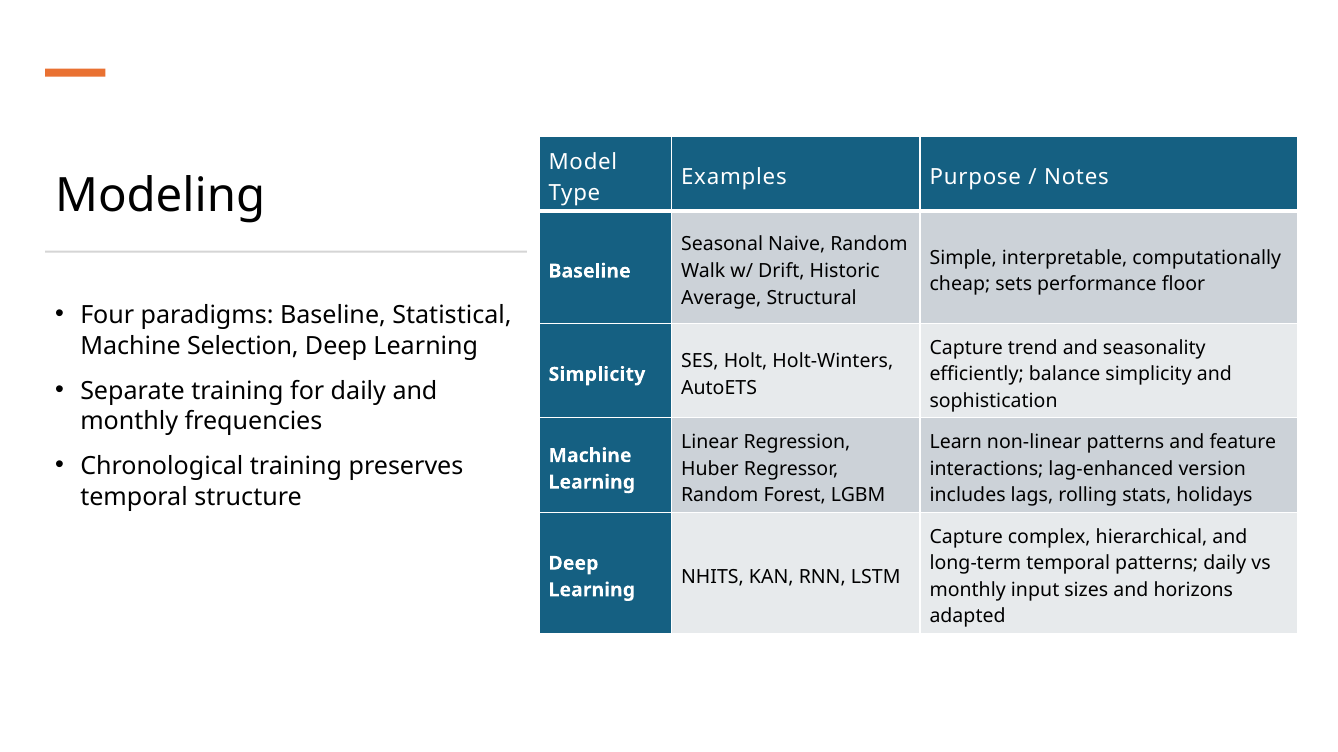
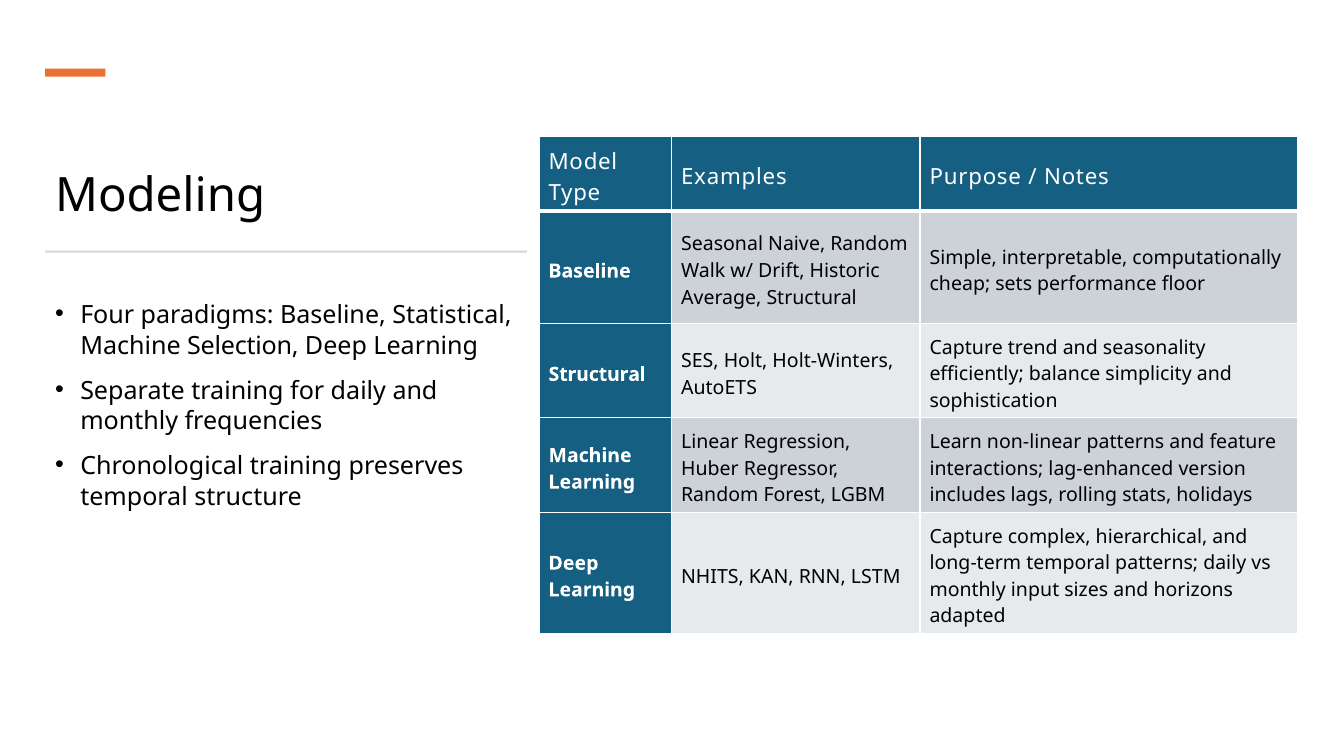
Simplicity: Simplicity -> Structural (597, 375)
